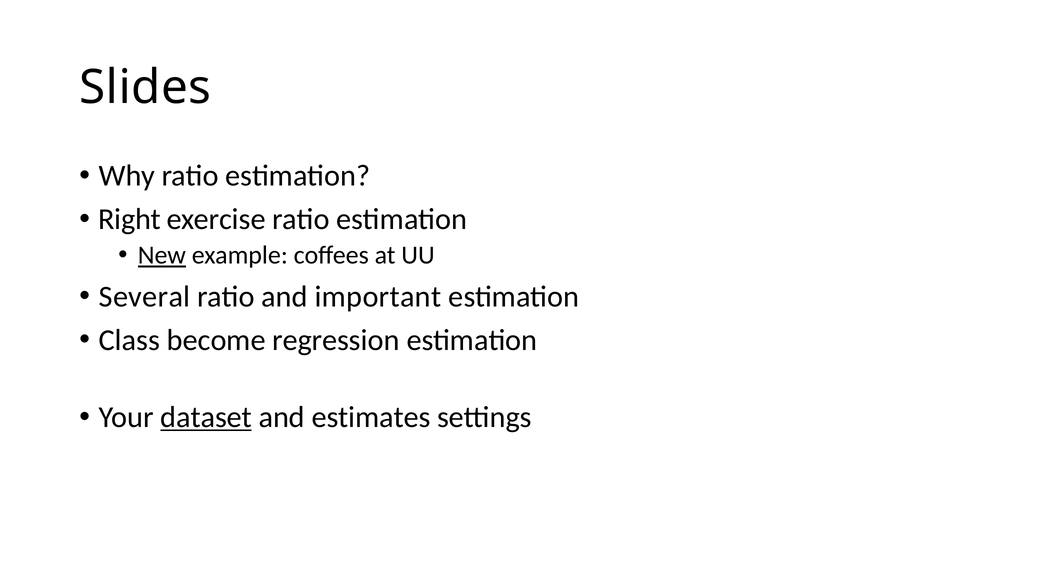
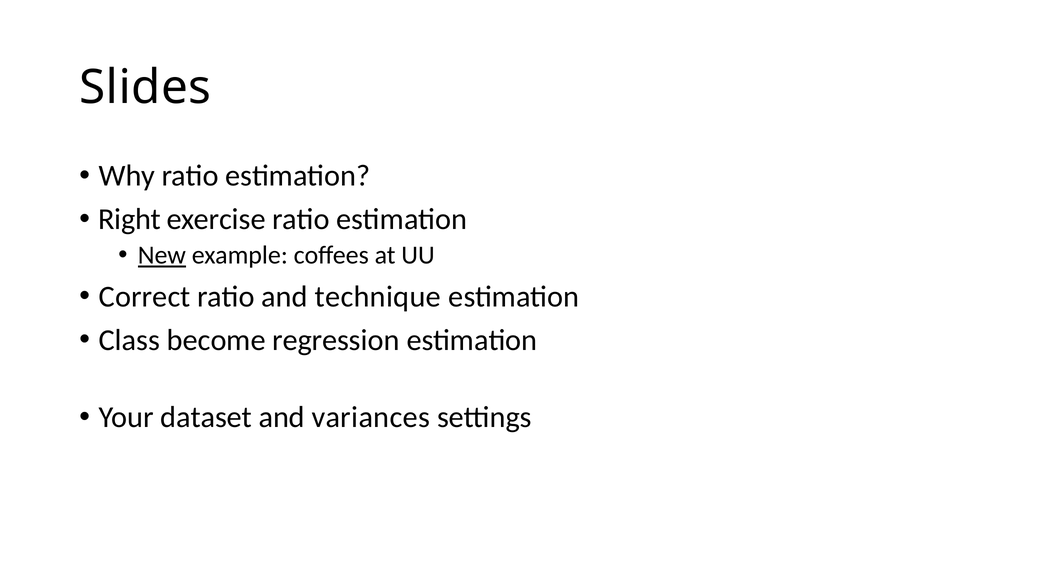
Several: Several -> Correct (145, 297)
important: important -> technique (378, 297)
dataset underline: present -> none (206, 417)
estimates: estimates -> variances (371, 417)
